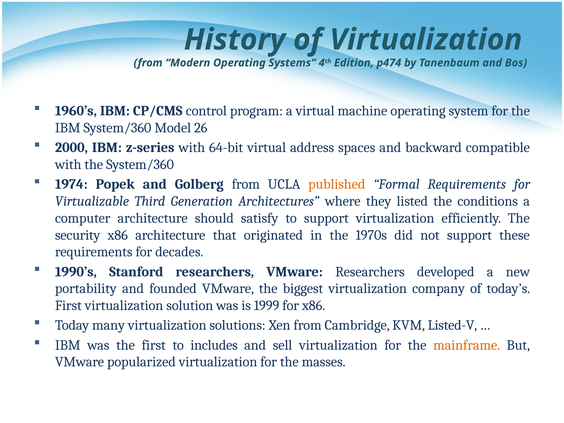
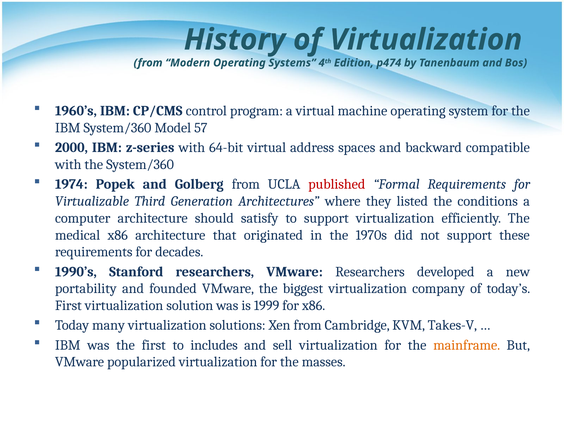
26: 26 -> 57 (201, 128)
published colour: orange -> red (337, 184)
security: security -> medical (78, 235)
Listed-V: Listed-V -> Takes-V (452, 325)
